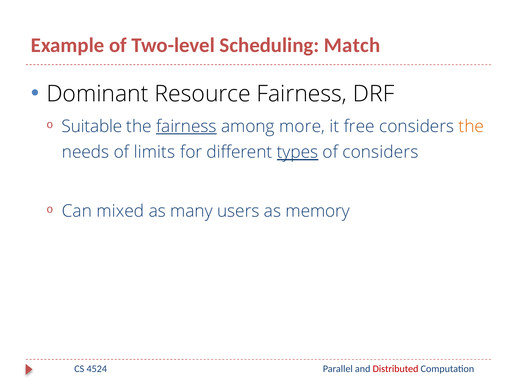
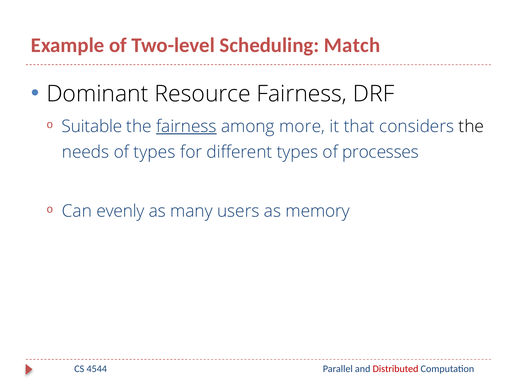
free: free -> that (359, 126)
the colour: orange -> black (471, 126)
of limits: limits -> types (154, 152)
types underline: present -> none (298, 152)
of considers: considers -> processes (381, 152)
mixed: mixed -> evenly (120, 211)
4524: 4524 -> 4544 (97, 369)
